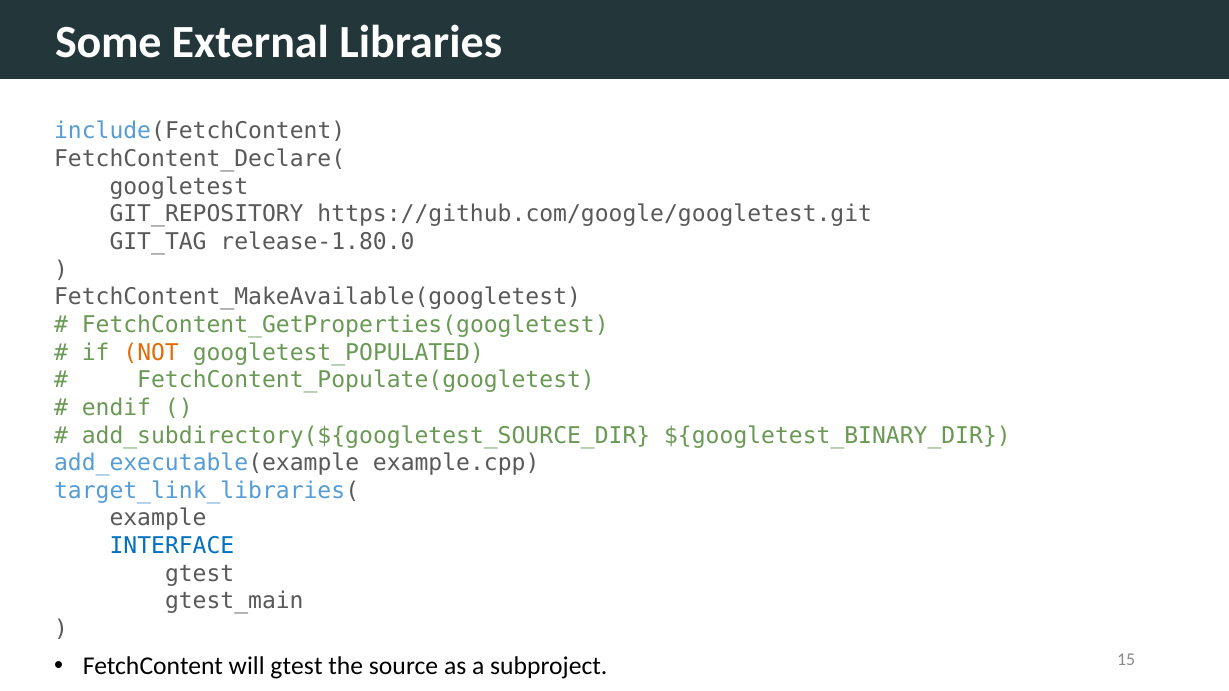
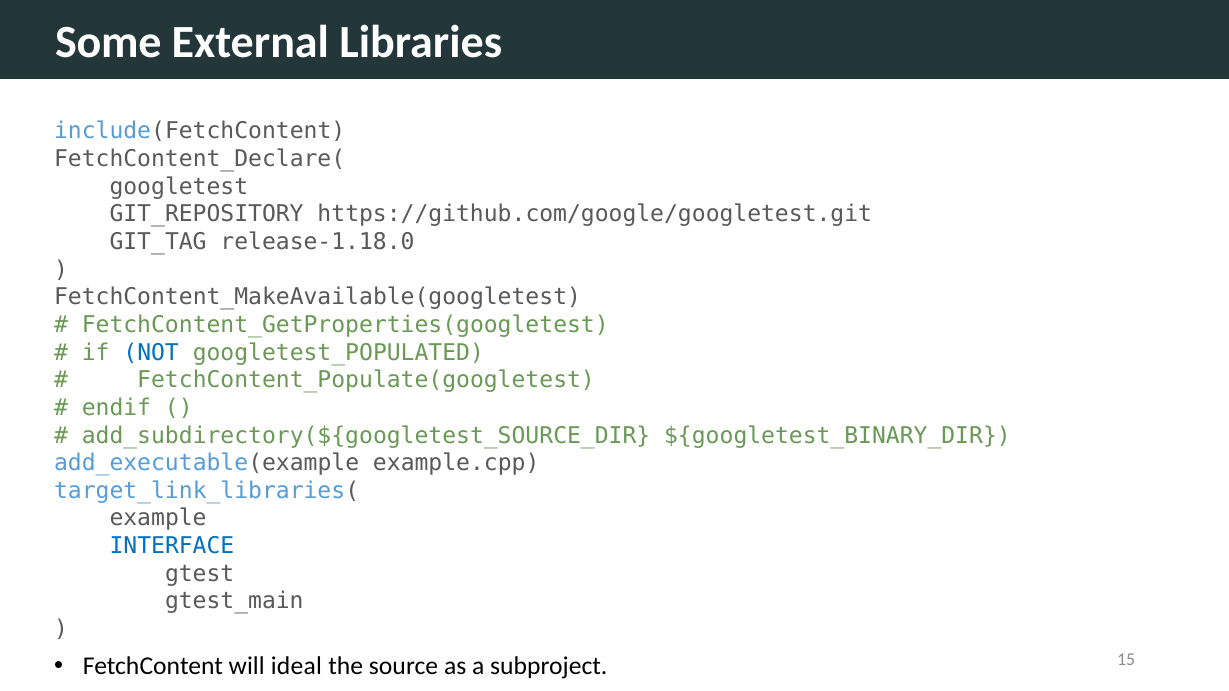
release-1.80.0: release-1.80.0 -> release-1.18.0 (317, 242)
NOT colour: orange -> blue (151, 353)
will gtest: gtest -> ideal (296, 667)
